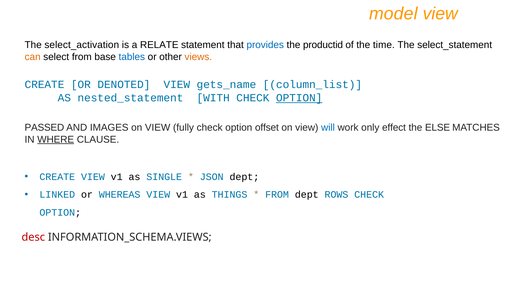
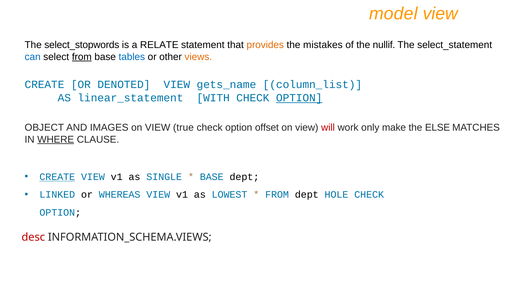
select_activation: select_activation -> select_stopwords (82, 45)
provides colour: blue -> orange (265, 45)
productid: productid -> mistakes (323, 45)
time: time -> nullif (384, 45)
can colour: orange -> blue (33, 57)
from underline: none -> present (82, 57)
nested_statement: nested_statement -> linear_statement (130, 98)
PASSED: PASSED -> OBJECT (44, 128)
fully: fully -> true (183, 128)
will colour: blue -> red (328, 128)
effect: effect -> make (394, 128)
CREATE underline: none -> present (57, 177)
JSON: JSON -> BASE (212, 177)
THINGS: THINGS -> LOWEST (230, 195)
ROWS: ROWS -> HOLE (336, 195)
